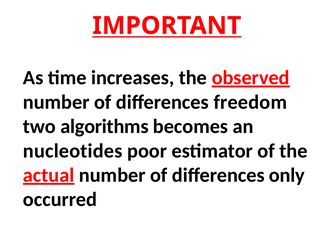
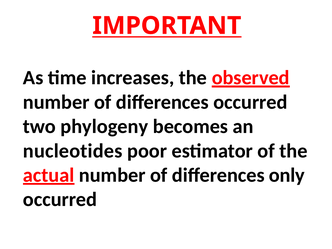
differences freedom: freedom -> occurred (250, 102)
algorithms: algorithms -> phylogeny (104, 126)
